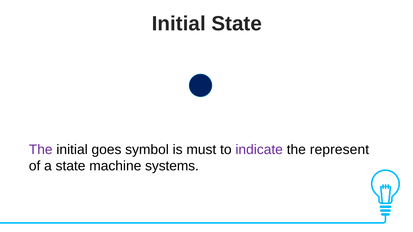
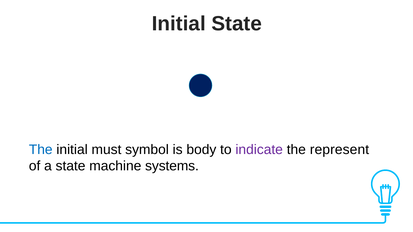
The colour: purple -> blue (41, 150)
goes: goes -> must (106, 150)
must: must -> body (201, 150)
